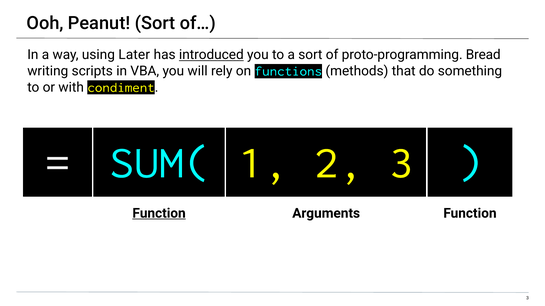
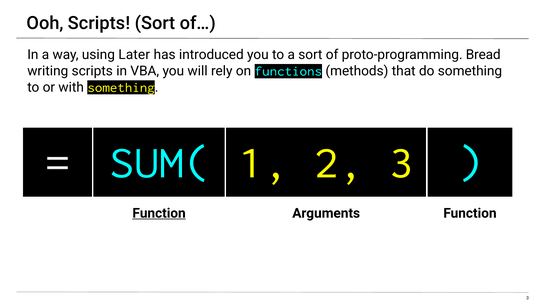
Ooh Peanut: Peanut -> Scripts (99, 23)
introduced underline: present -> none (211, 55)
with condiment: condiment -> something (121, 88)
